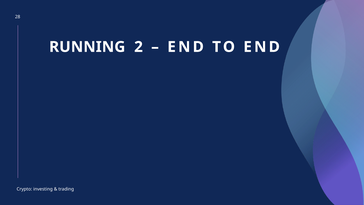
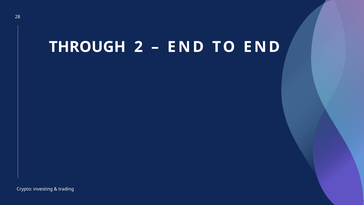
RUNNING: RUNNING -> THROUGH (87, 47)
